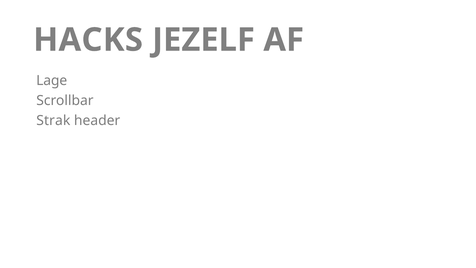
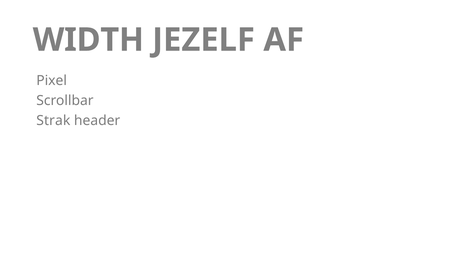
HACKS: HACKS -> WIDTH (88, 40)
Lage: Lage -> Pixel (52, 80)
